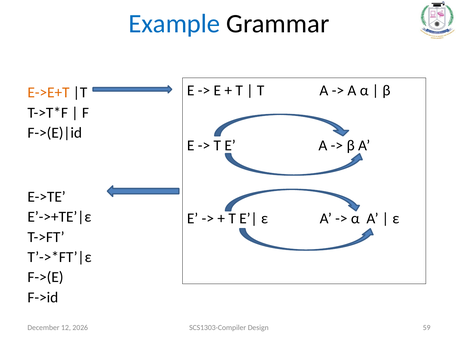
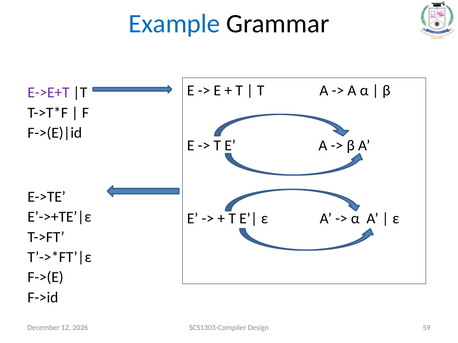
E->E+T colour: orange -> purple (49, 93)
